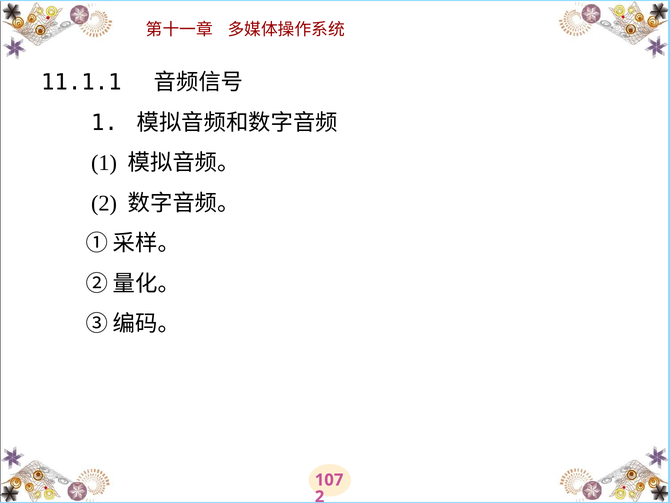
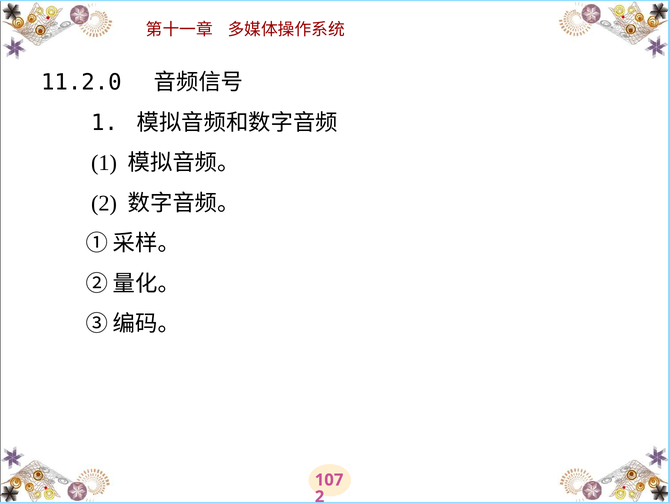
11.1.1: 11.1.1 -> 11.2.0 (81, 82)
